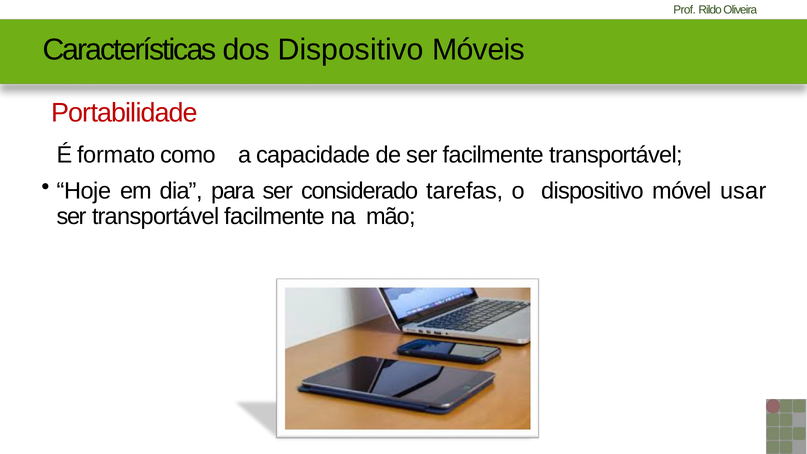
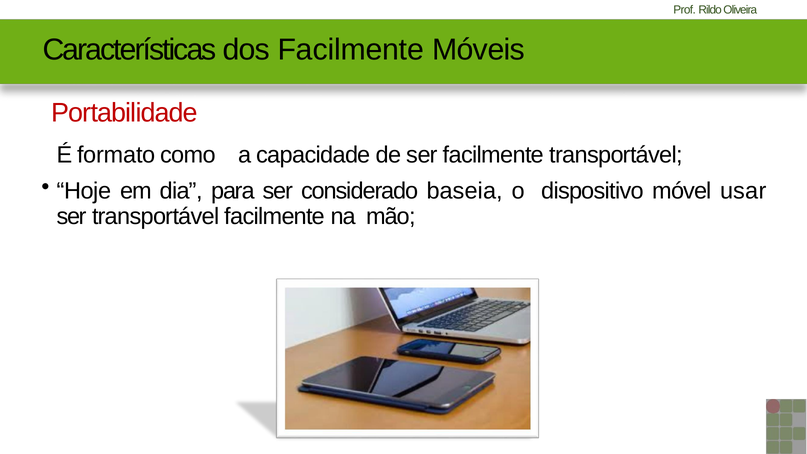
dos Dispositivo: Dispositivo -> Facilmente (351, 50)
tarefas: tarefas -> baseia (465, 191)
